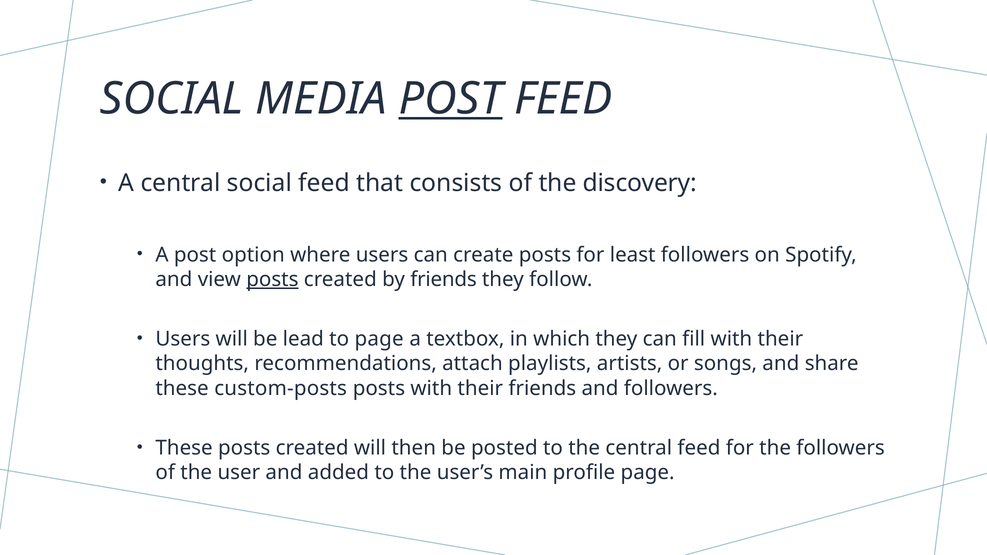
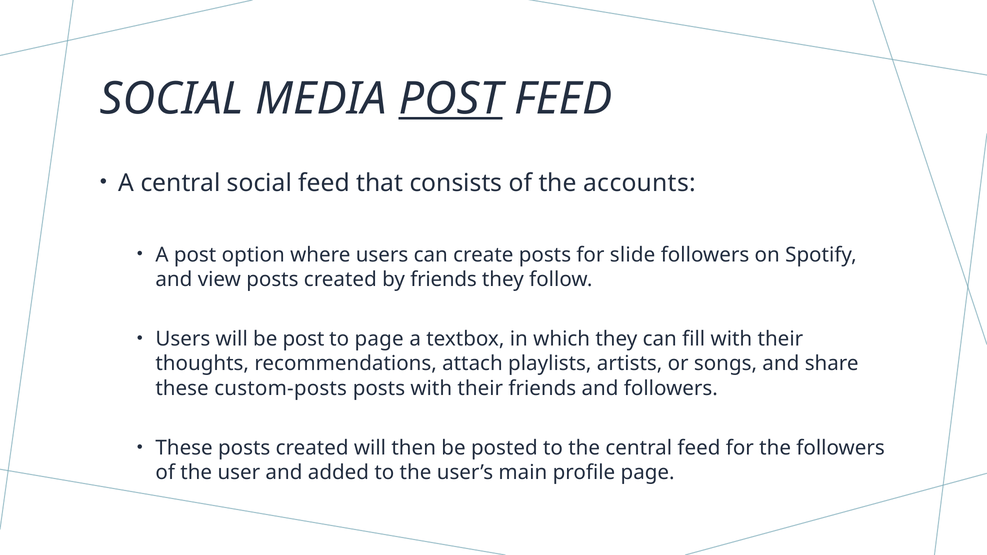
discovery: discovery -> accounts (640, 183)
least: least -> slide (633, 255)
posts underline: present -> none (272, 279)
be lead: lead -> post (303, 339)
